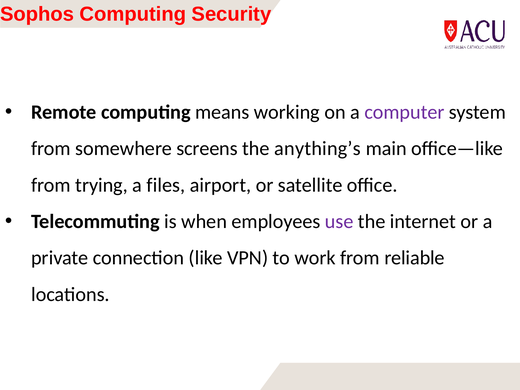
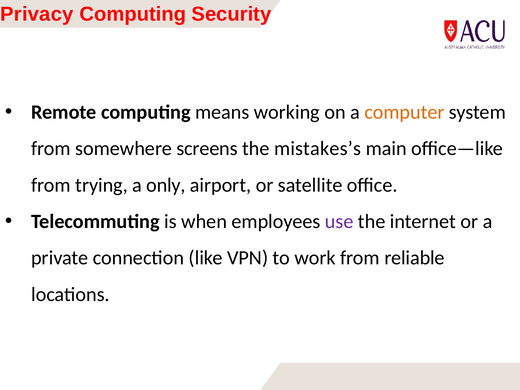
Sophos: Sophos -> Privacy (37, 14)
computer colour: purple -> orange (404, 112)
anything’s: anything’s -> mistakes’s (318, 149)
files: files -> only (166, 185)
